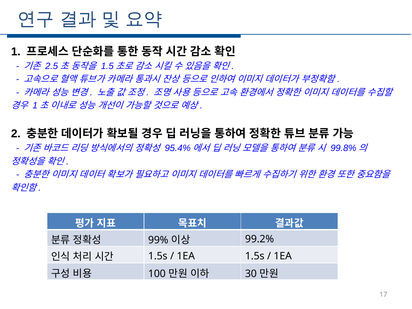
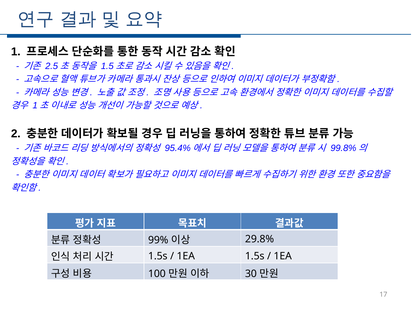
99.2%: 99.2% -> 29.8% (260, 239)
